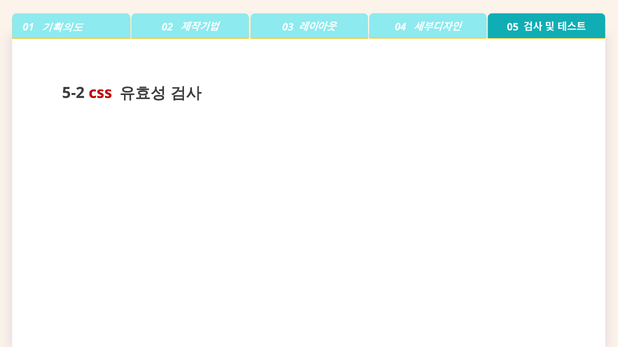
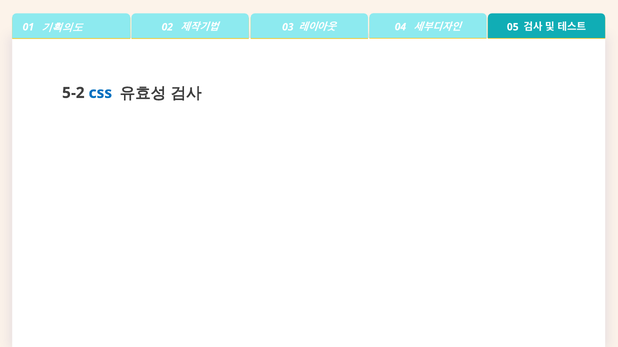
css colour: red -> blue (100, 93)
